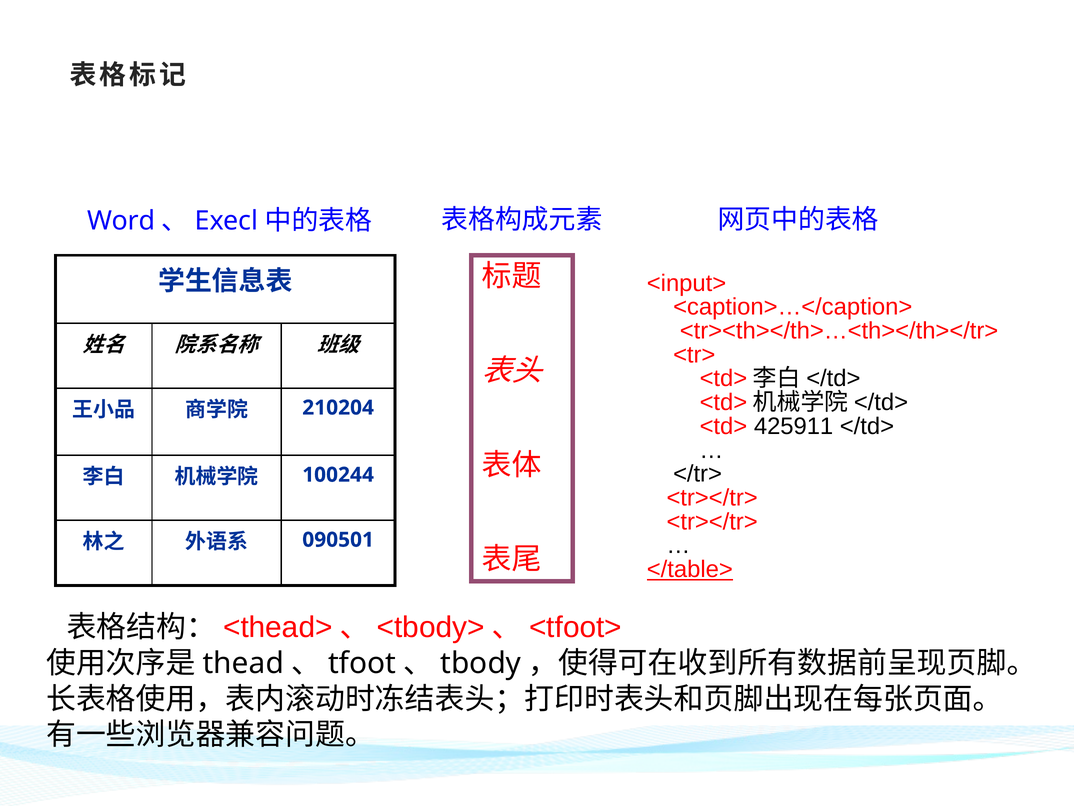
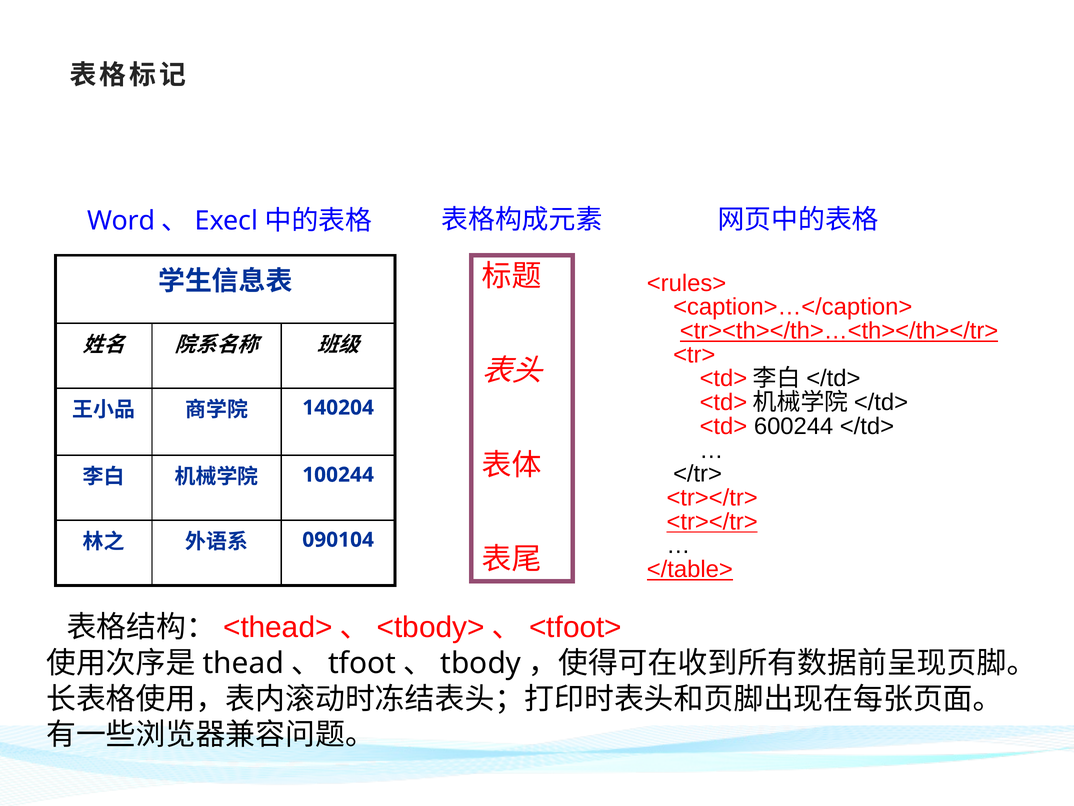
<input>: <input> -> <rules> (687, 283)
<tr><th></th>…<th></th></tr> underline: none -> present (839, 331)
210204: 210204 -> 140204 (338, 407)
425911: 425911 -> 600244 (794, 426)
<tr></tr> underline: none -> present (712, 521)
090501: 090501 -> 090104 (338, 539)
